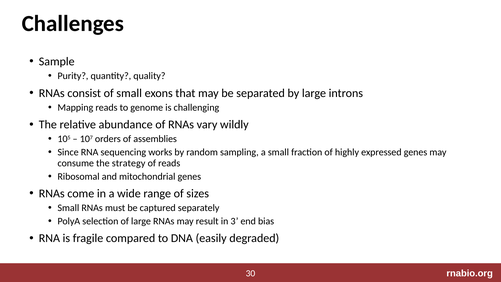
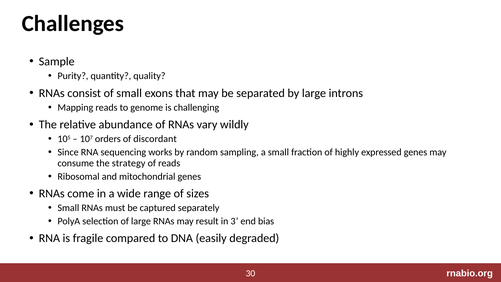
assemblies: assemblies -> discordant (155, 139)
